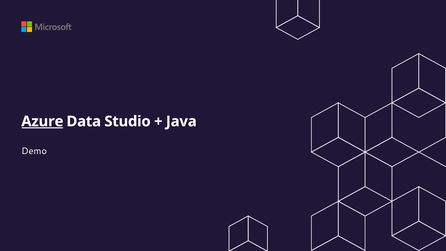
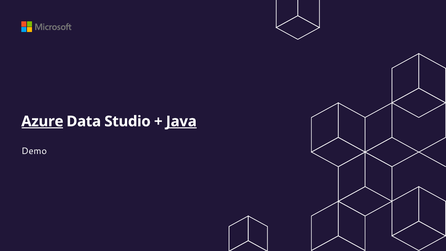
Java underline: none -> present (181, 121)
